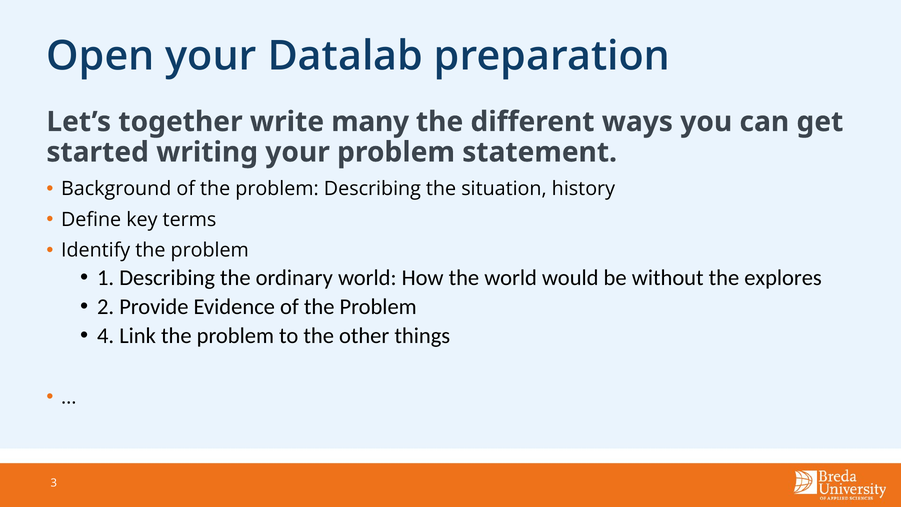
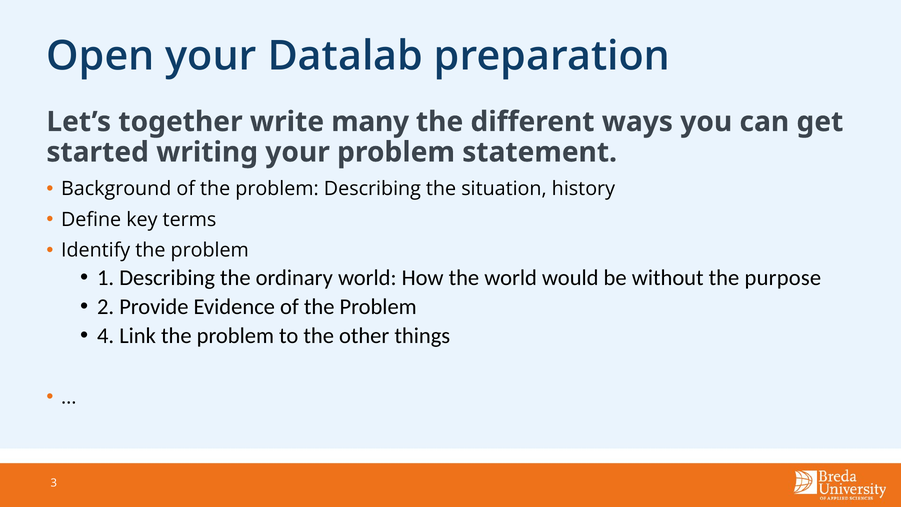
explores: explores -> purpose (783, 278)
